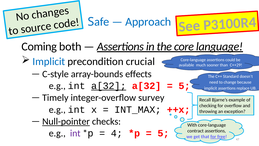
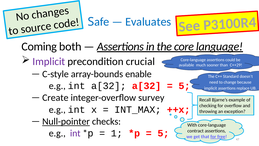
Approach: Approach -> Evaluates (148, 22)
Implicit colour: blue -> purple (49, 61)
effects: effects -> enable (138, 74)
a[32 underline: present -> none (109, 86)
Timely: Timely -> Create (55, 98)
4: 4 -> 1 (117, 133)
